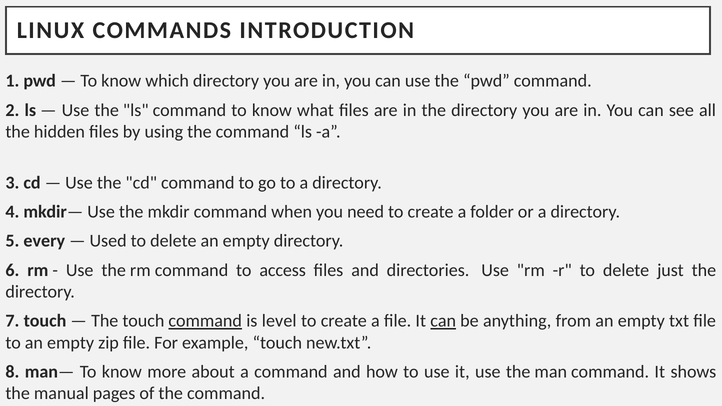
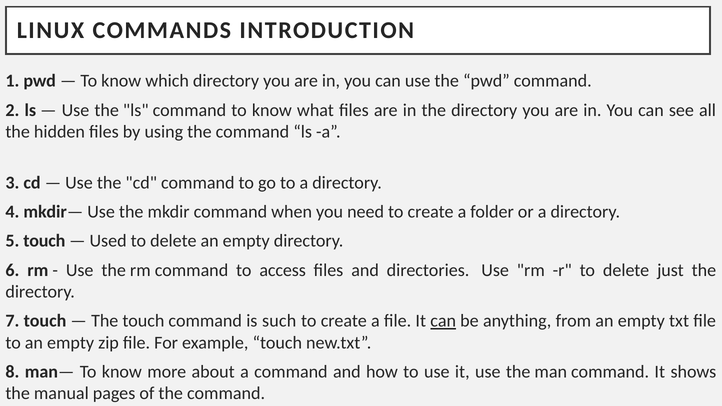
5 every: every -> touch (44, 241)
command underline: present -> none (205, 321)
level: level -> such (279, 321)
